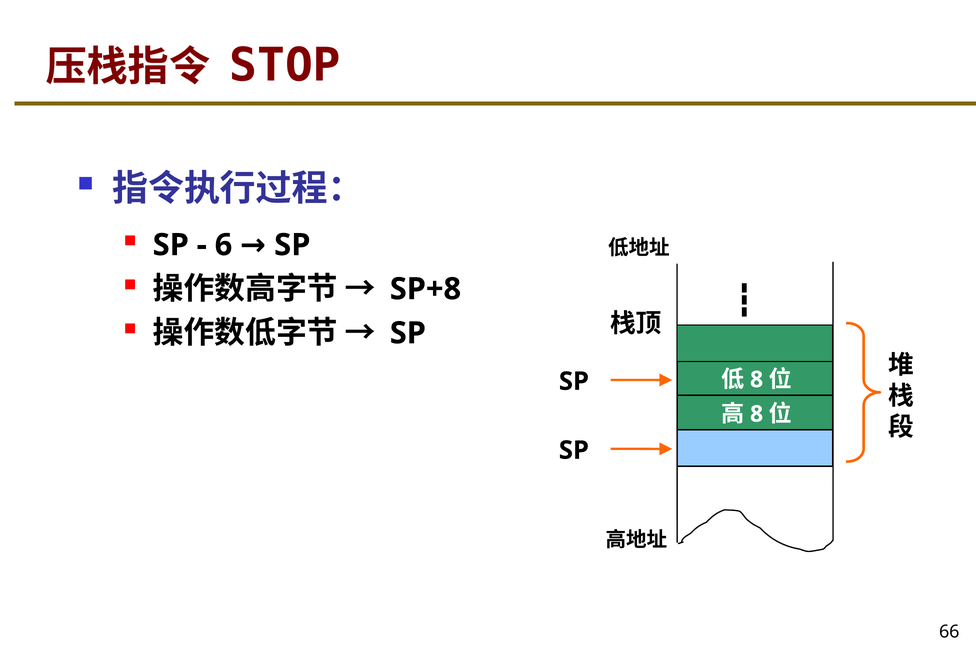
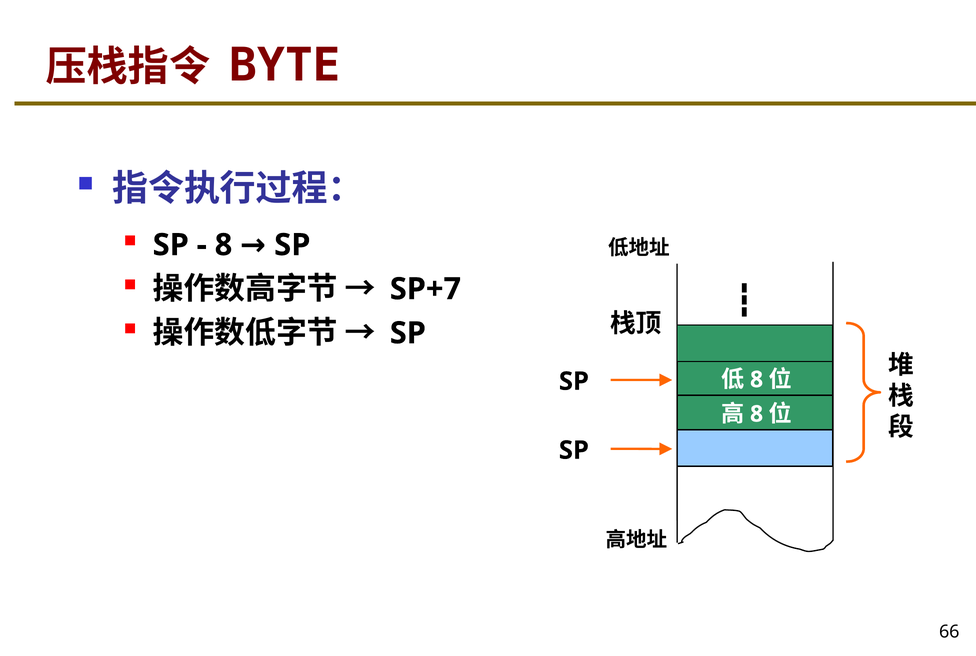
STOP: STOP -> BYTE (285, 65)
6: 6 -> 8 (224, 245)
SP+8: SP+8 -> SP+7 (425, 289)
